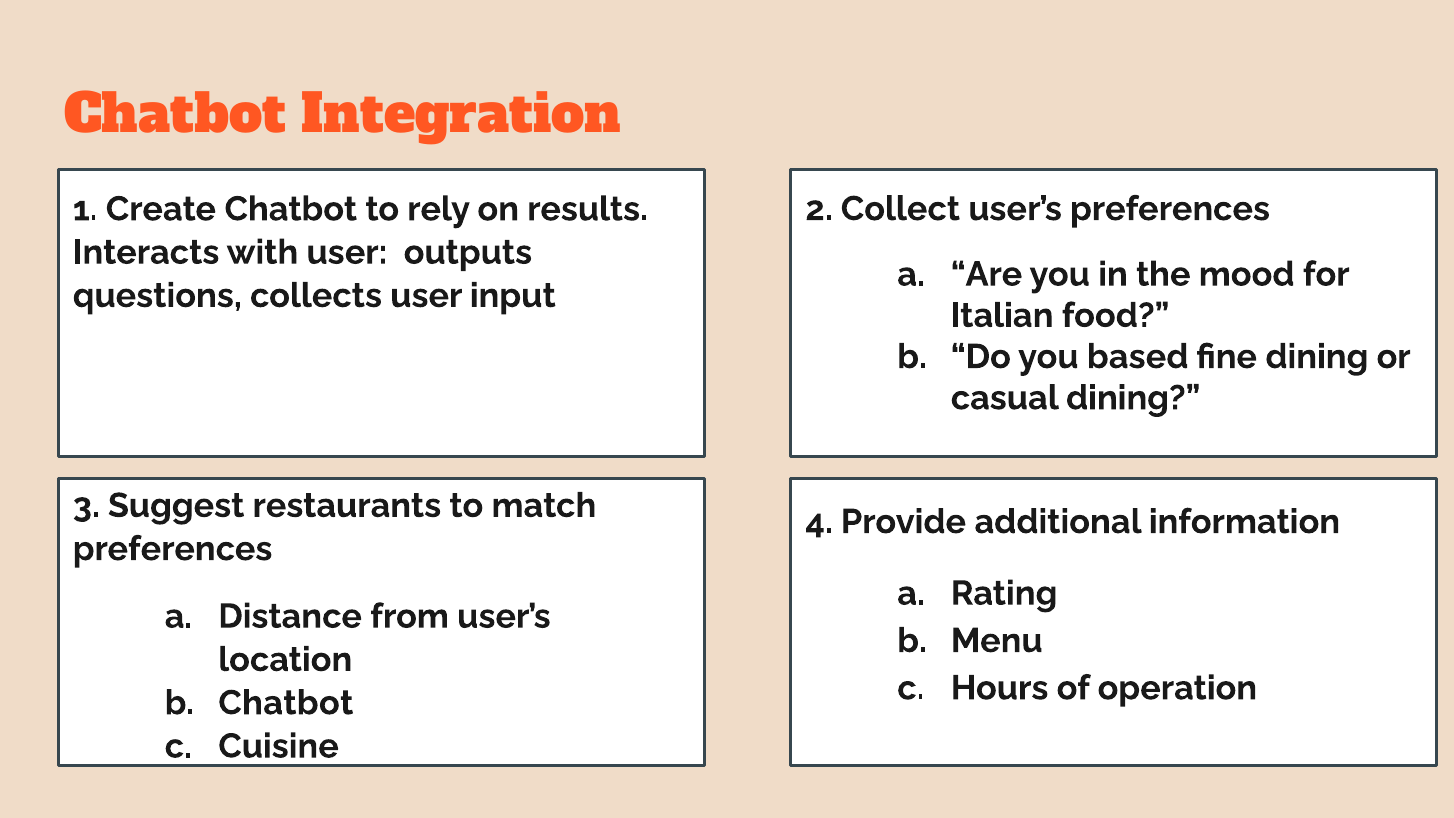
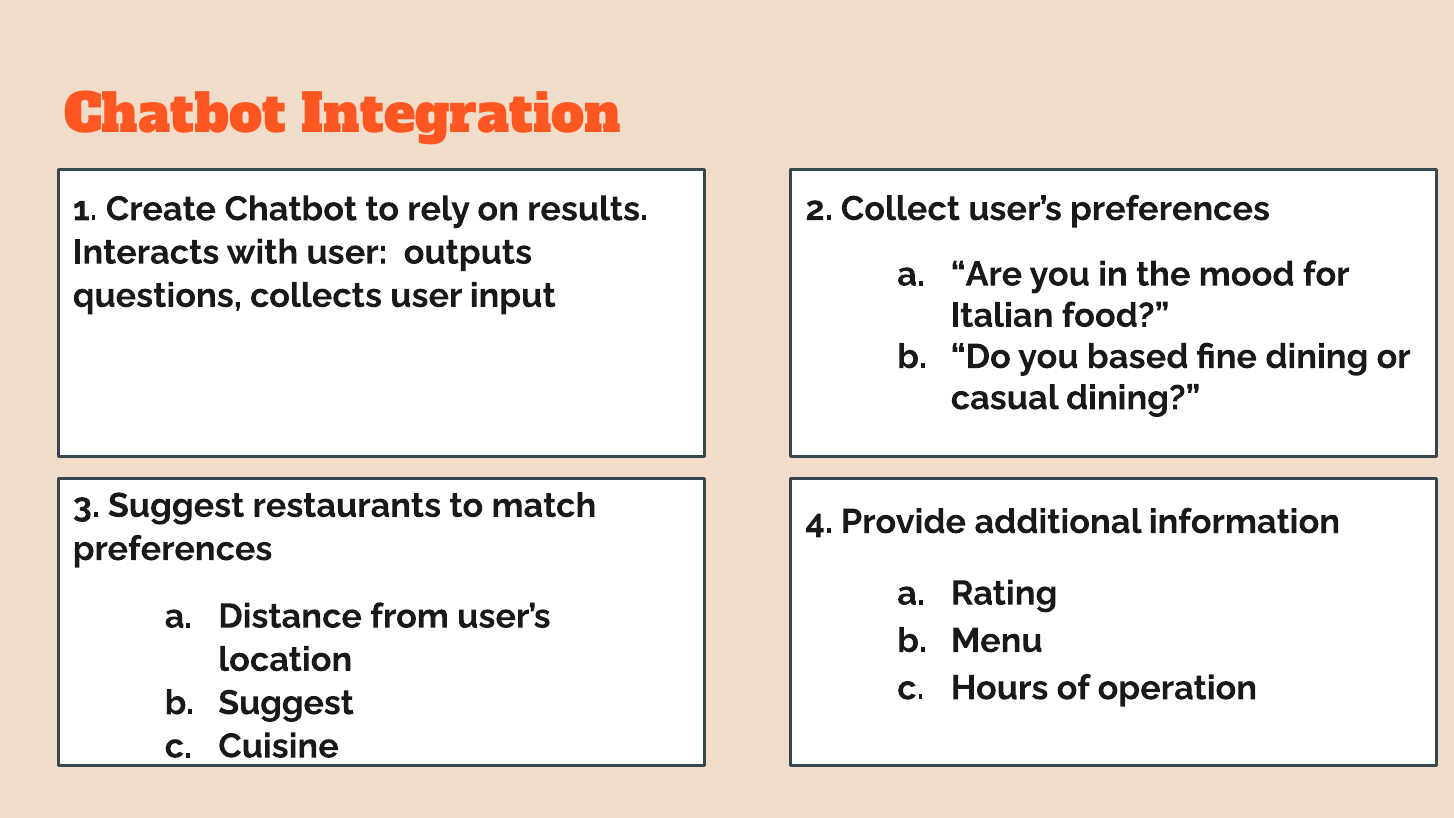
Chatbot: Chatbot -> Suggest (286, 703)
